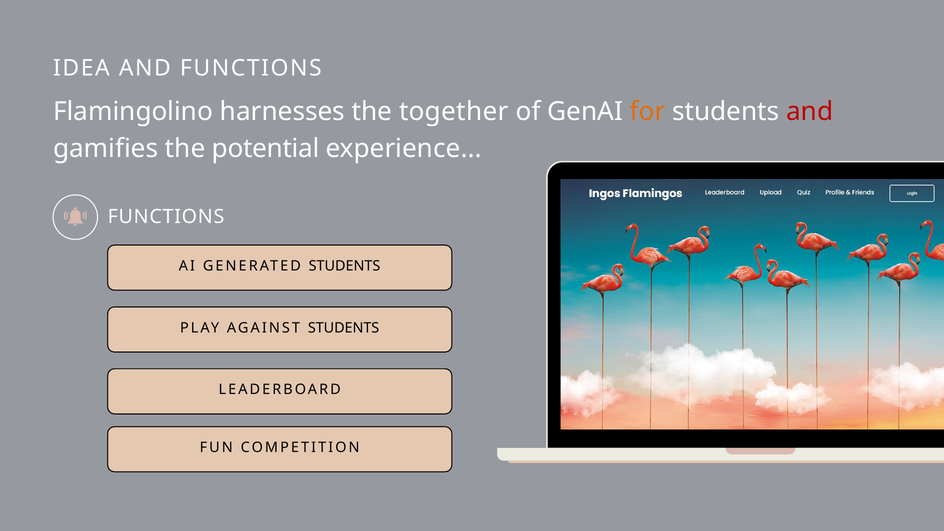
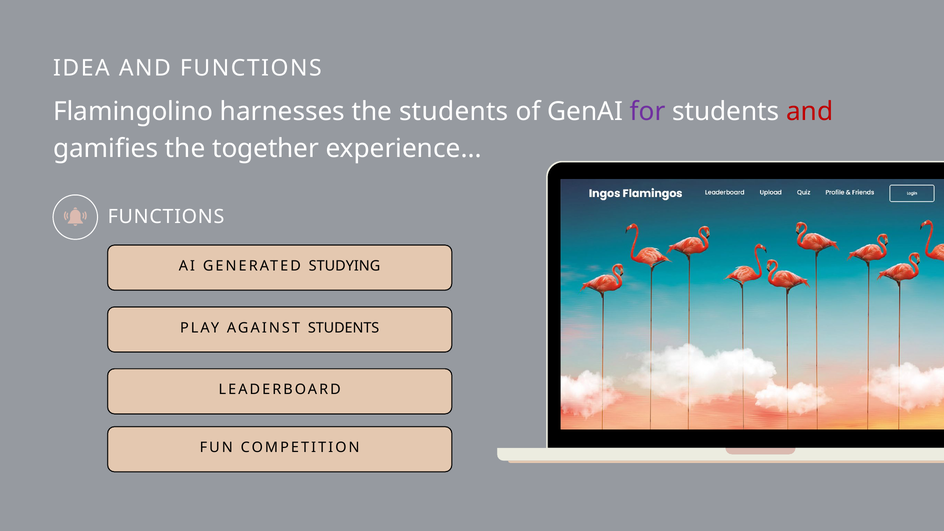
the together: together -> students (454, 112)
for colour: orange -> purple (648, 112)
potential: potential -> together (266, 148)
GENERATED STUDENTS: STUDENTS -> STUDYING (345, 266)
